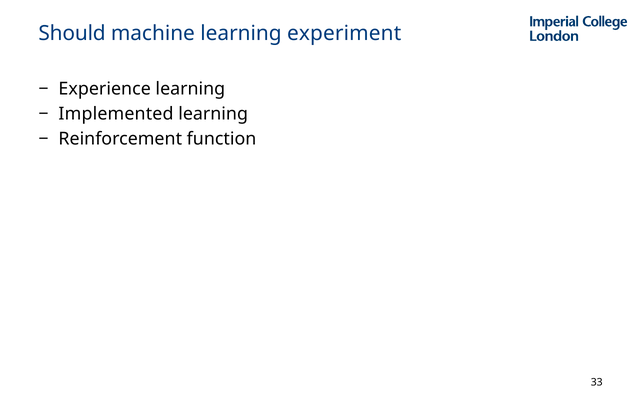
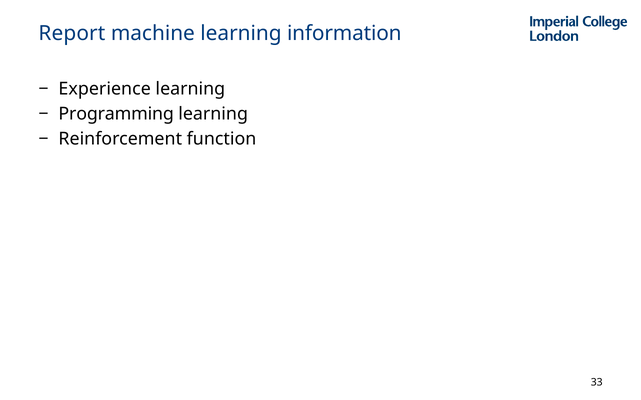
Should: Should -> Report (72, 33)
experiment: experiment -> information (344, 33)
Implemented: Implemented -> Programming (116, 114)
